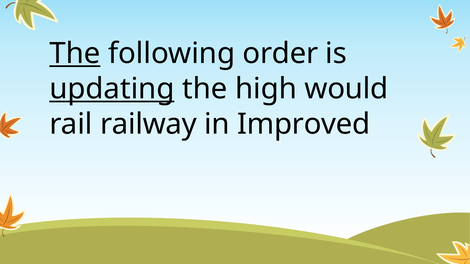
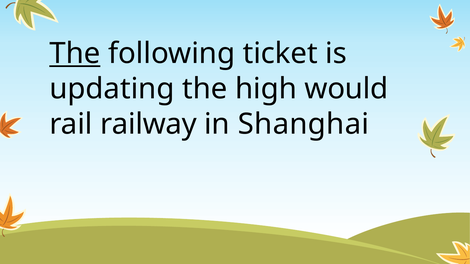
order: order -> ticket (280, 54)
updating underline: present -> none (112, 89)
Improved: Improved -> Shanghai (303, 124)
